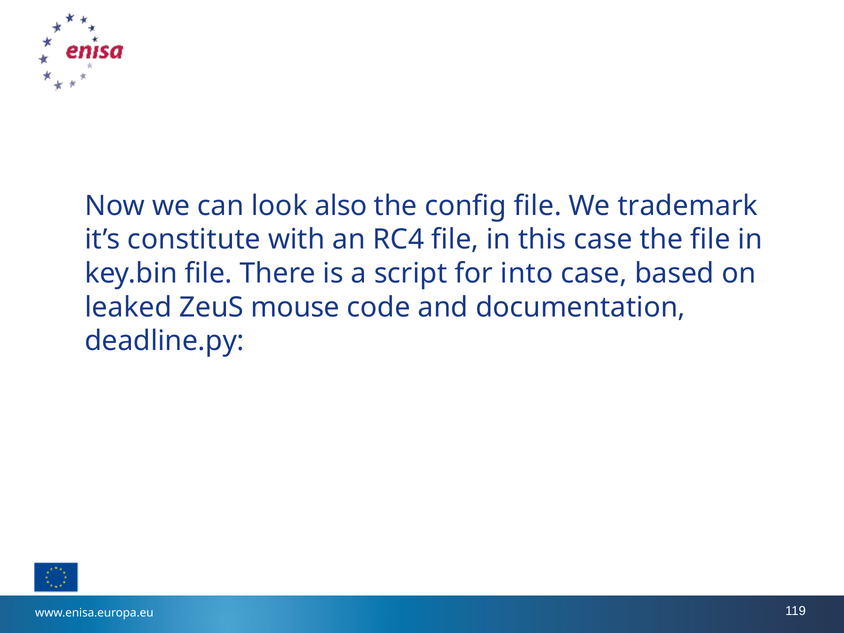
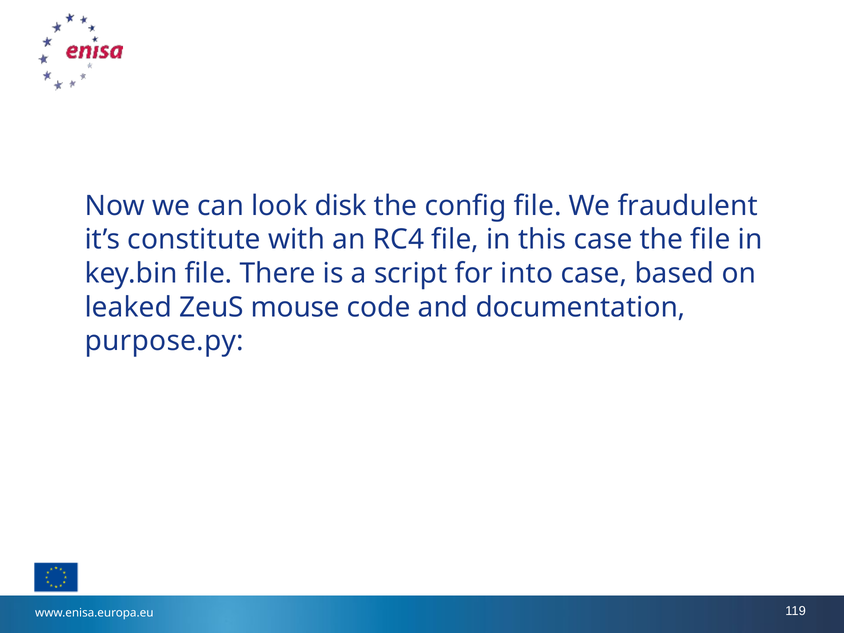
also: also -> disk (341, 206)
trademark: trademark -> fraudulent (688, 206)
deadline.py: deadline.py -> purpose.py (164, 341)
